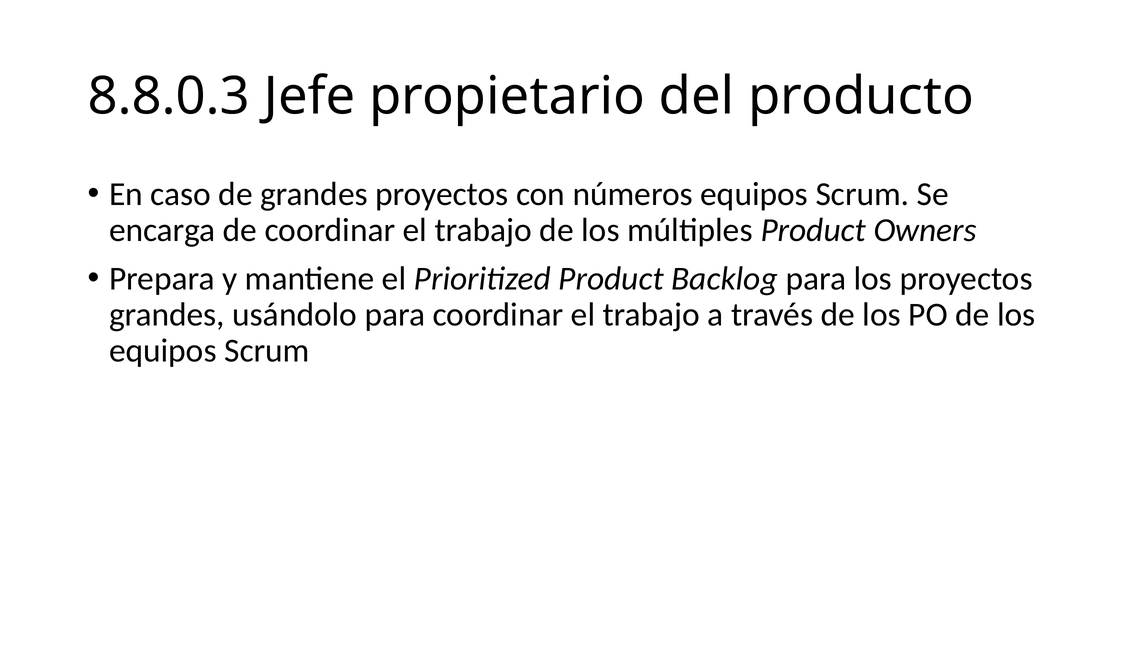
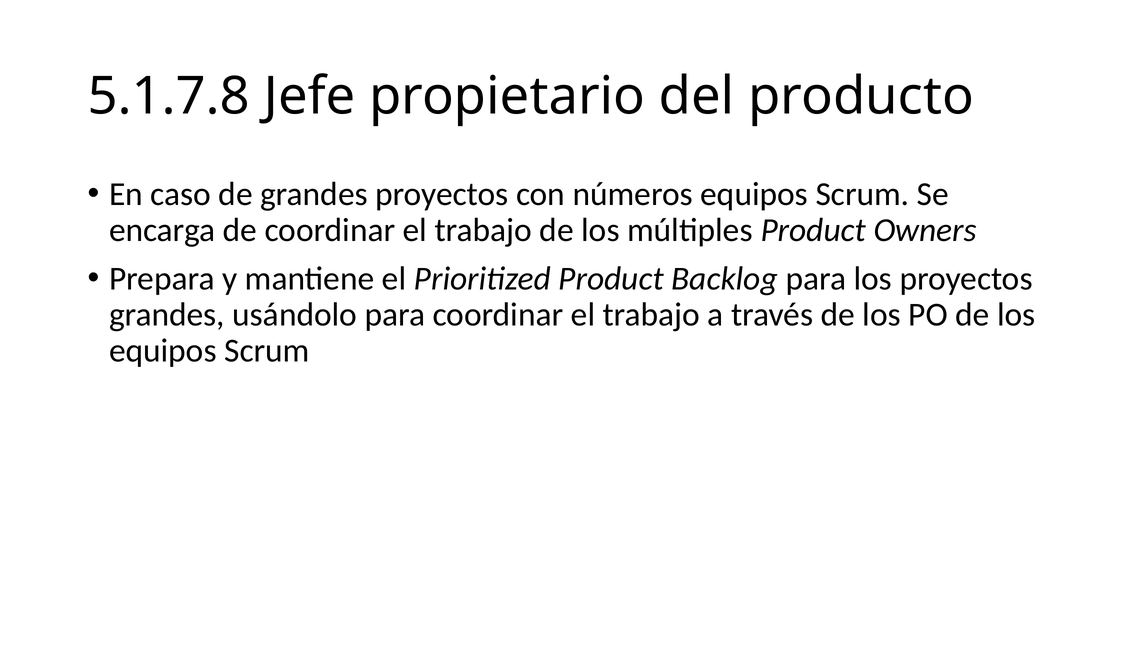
8.8.0.3: 8.8.0.3 -> 5.1.7.8 (169, 96)
